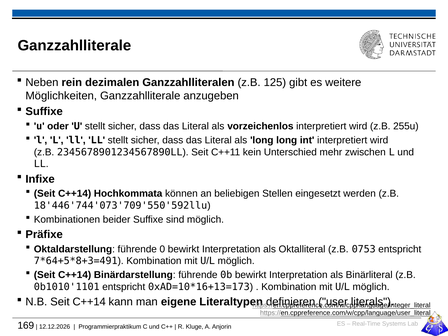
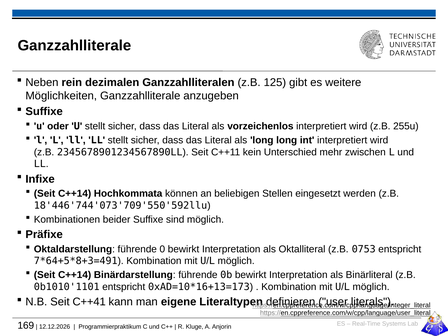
N.B Seit C++14: C++14 -> C++41 (89, 302)
